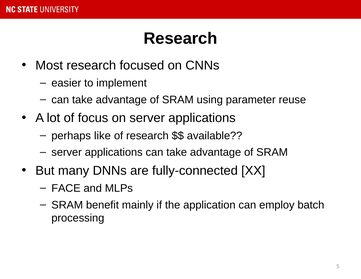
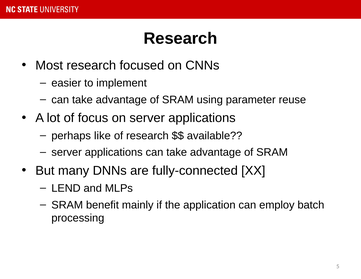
FACE: FACE -> LEND (66, 188)
